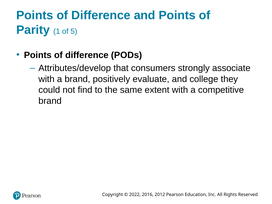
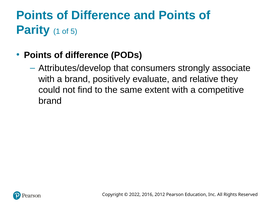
college: college -> relative (204, 79)
